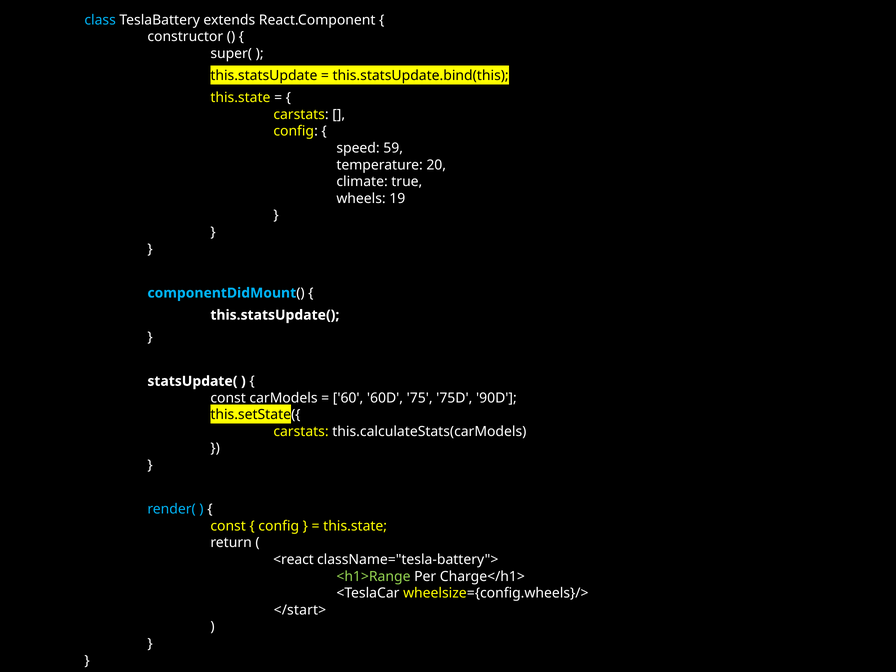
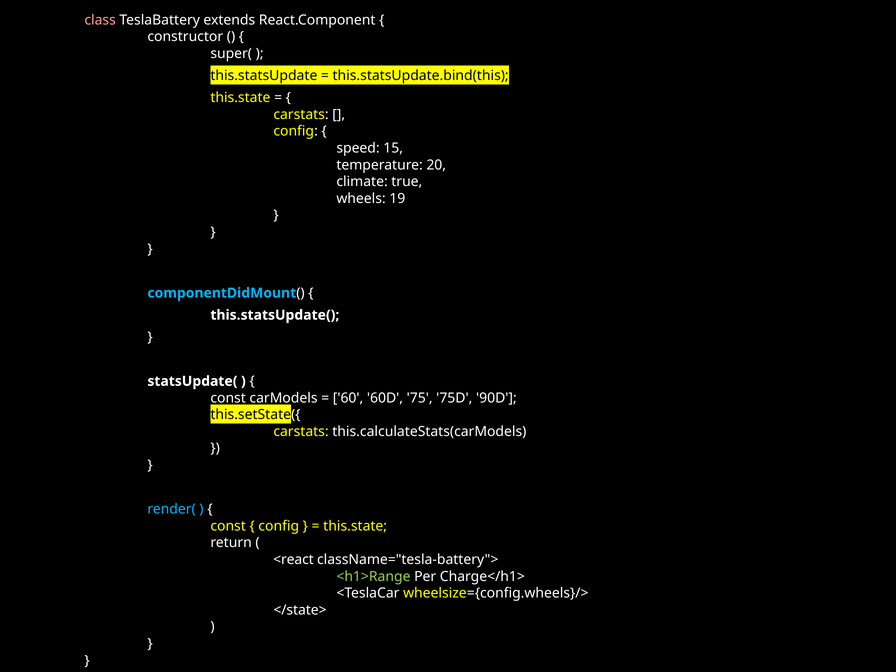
class colour: light blue -> pink (100, 20)
59: 59 -> 15 (393, 148)
</start>: </start> -> </state> (300, 610)
